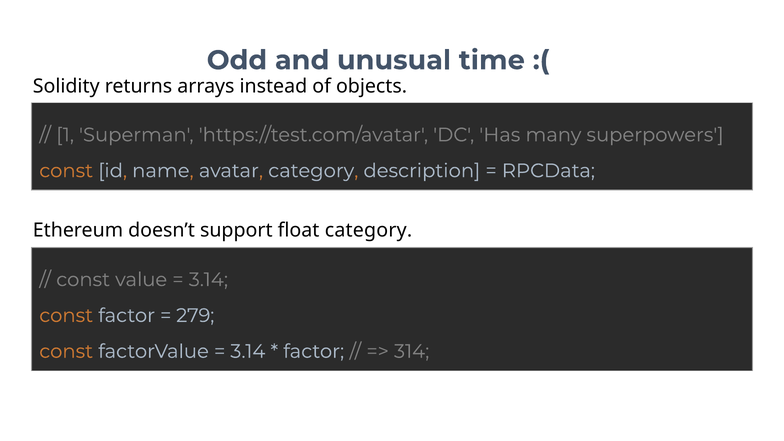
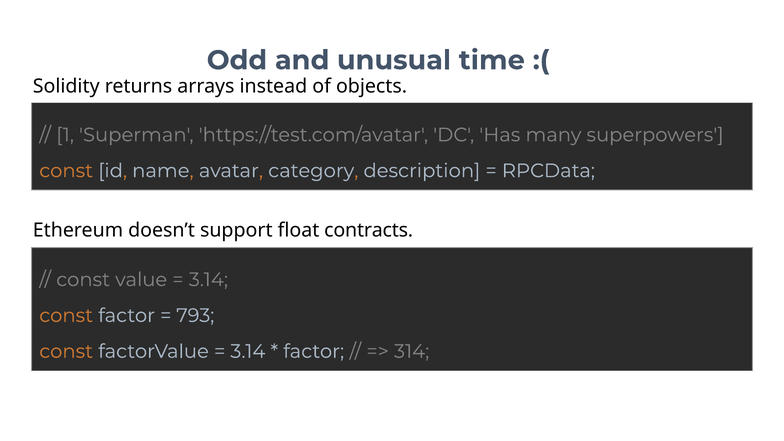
float category: category -> contracts (369, 230)
279: 279 -> 793 (195, 316)
